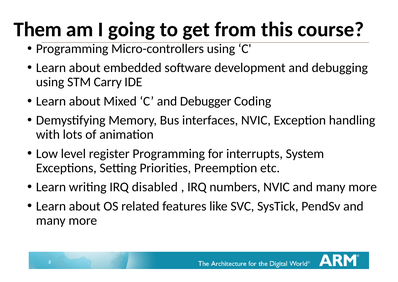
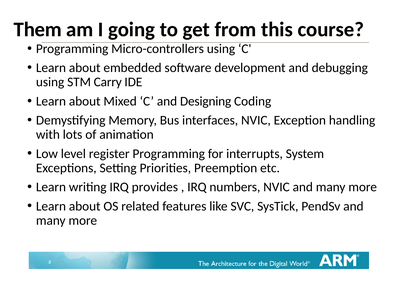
Debugger: Debugger -> Designing (206, 101)
disabled: disabled -> provides (155, 187)
